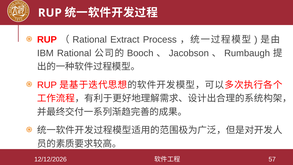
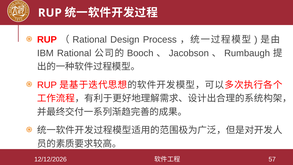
Extract: Extract -> Design (125, 40)
